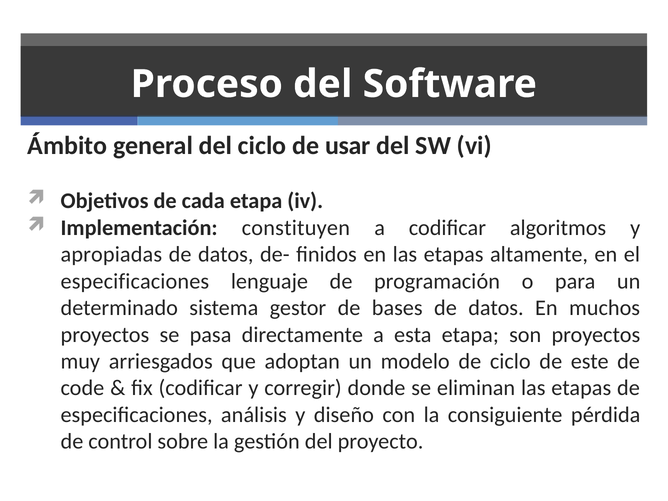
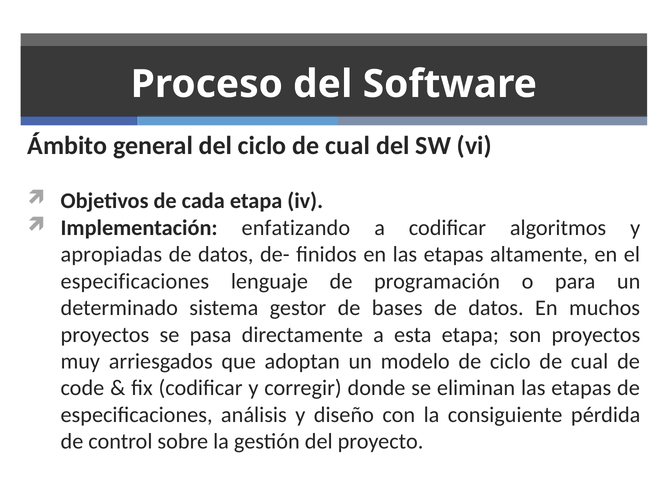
del ciclo de usar: usar -> cual (348, 146)
constituyen: constituyen -> enfatizando (296, 228)
de ciclo de este: este -> cual (590, 361)
